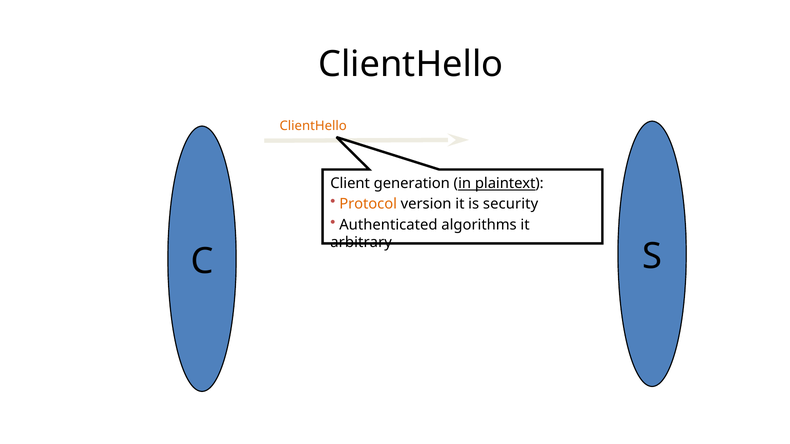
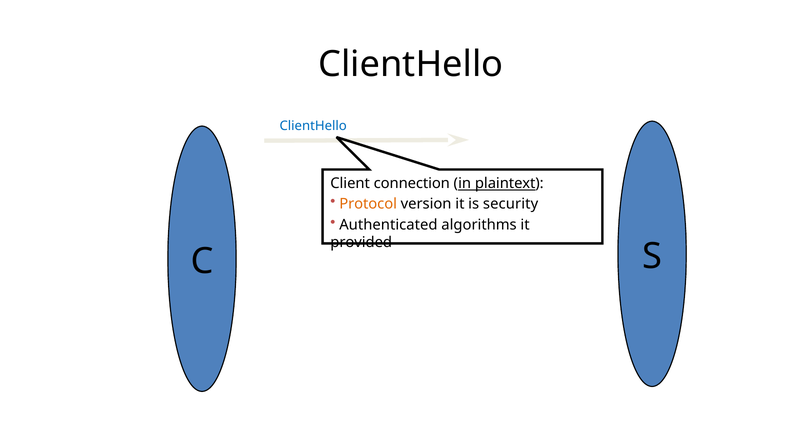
ClientHello colour: orange -> blue (313, 126)
generation: generation -> connection (412, 183)
arbitrary: arbitrary -> provided (361, 243)
